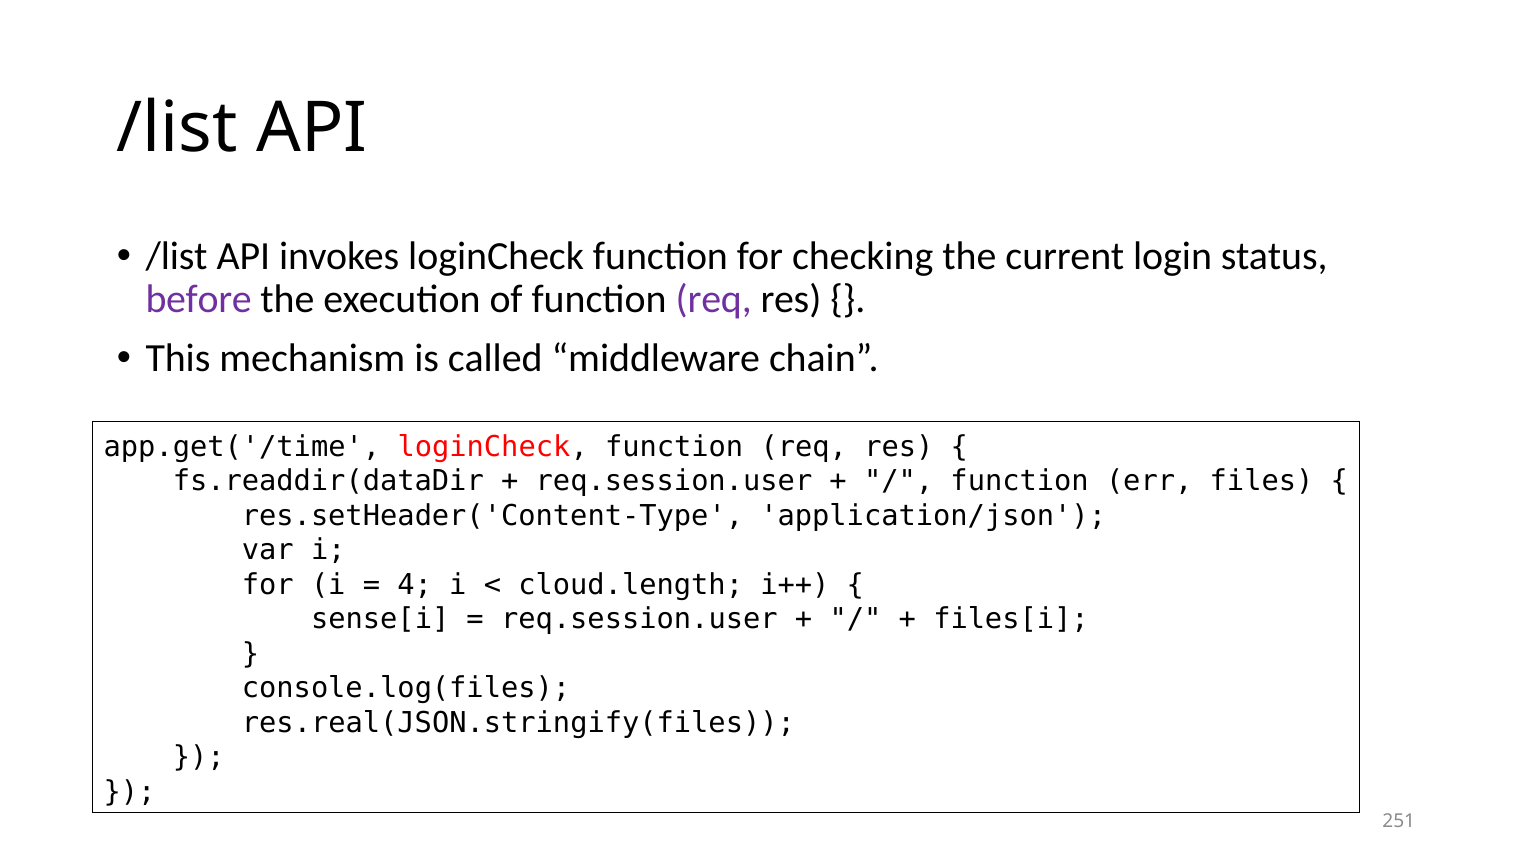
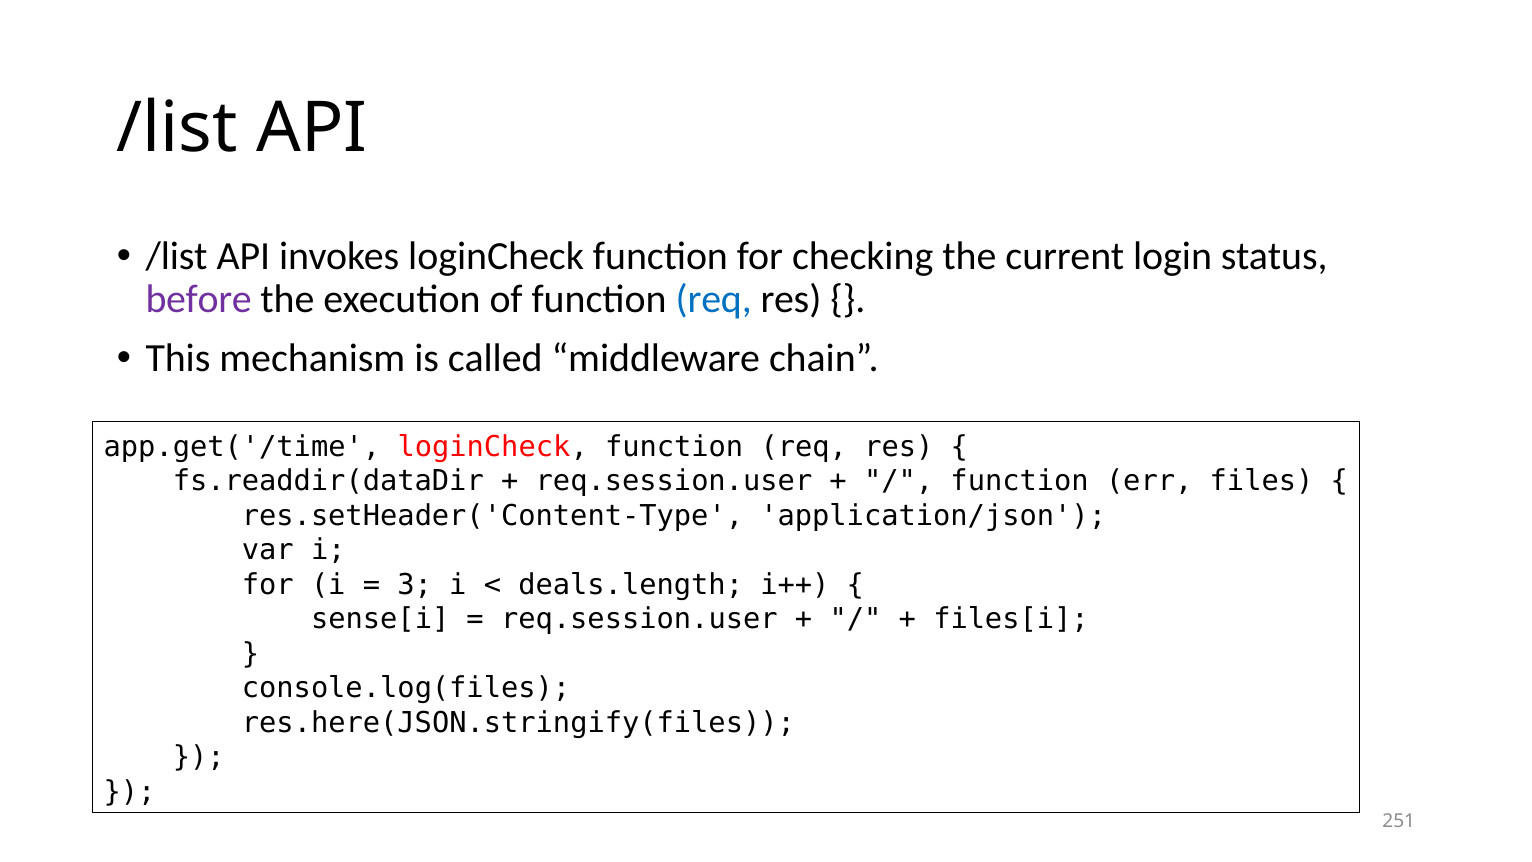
req colour: purple -> blue (714, 300)
4: 4 -> 3 (415, 585)
cloud.length: cloud.length -> deals.length (631, 585)
res.real(JSON.stringify(files: res.real(JSON.stringify(files -> res.here(JSON.stringify(files (518, 722)
